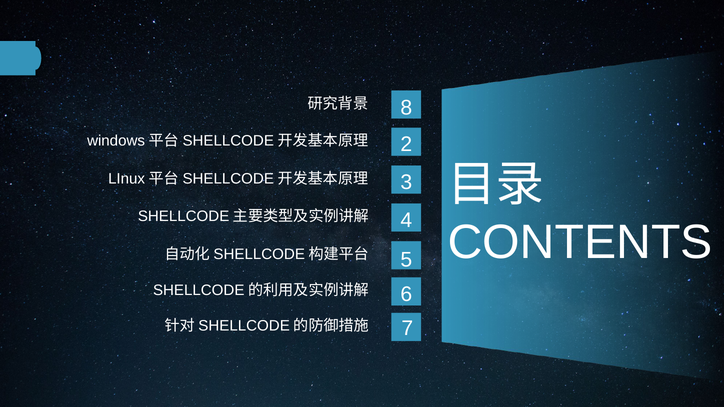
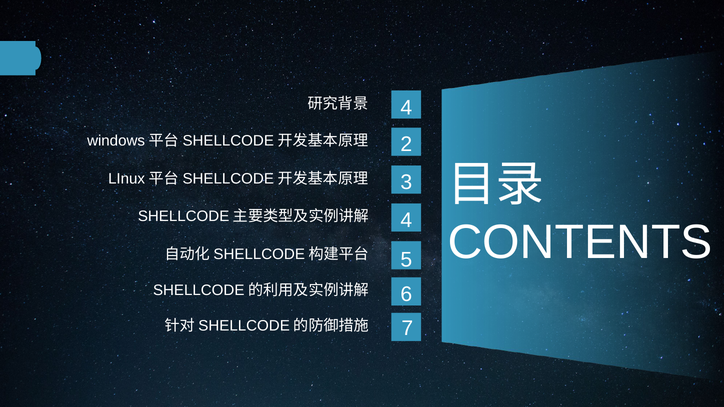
8: 8 -> 4 (406, 108)
